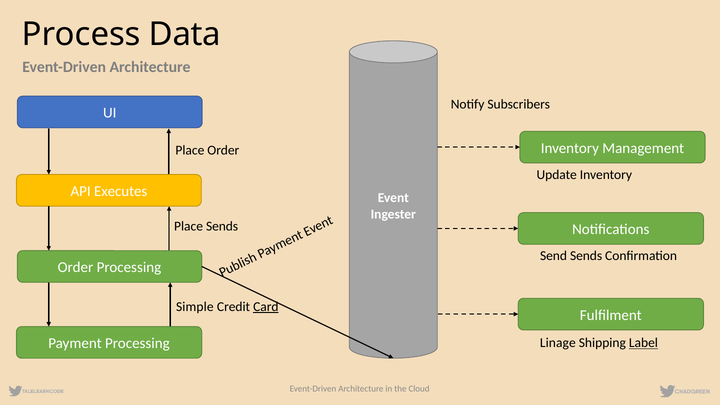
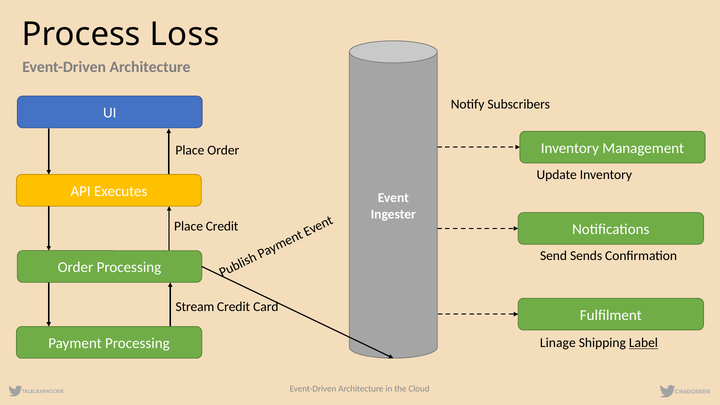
Data: Data -> Loss (185, 34)
Place Sends: Sends -> Credit (222, 226)
Simple: Simple -> Stream (195, 307)
Card underline: present -> none (266, 307)
